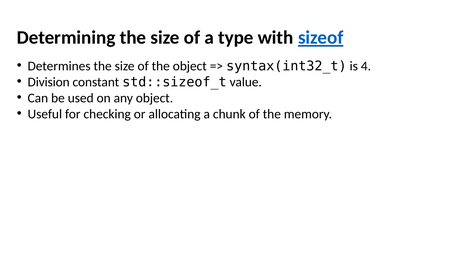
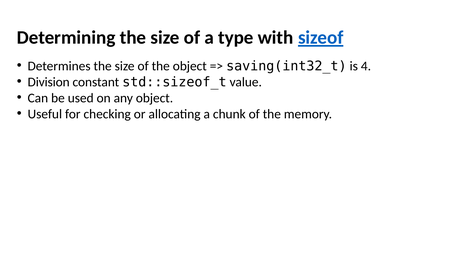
syntax(int32_t: syntax(int32_t -> saving(int32_t (286, 66)
